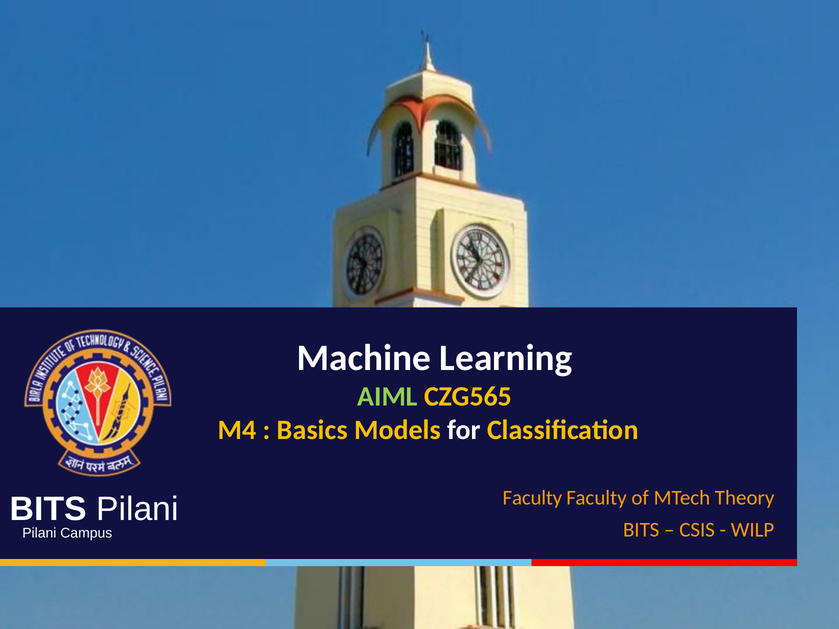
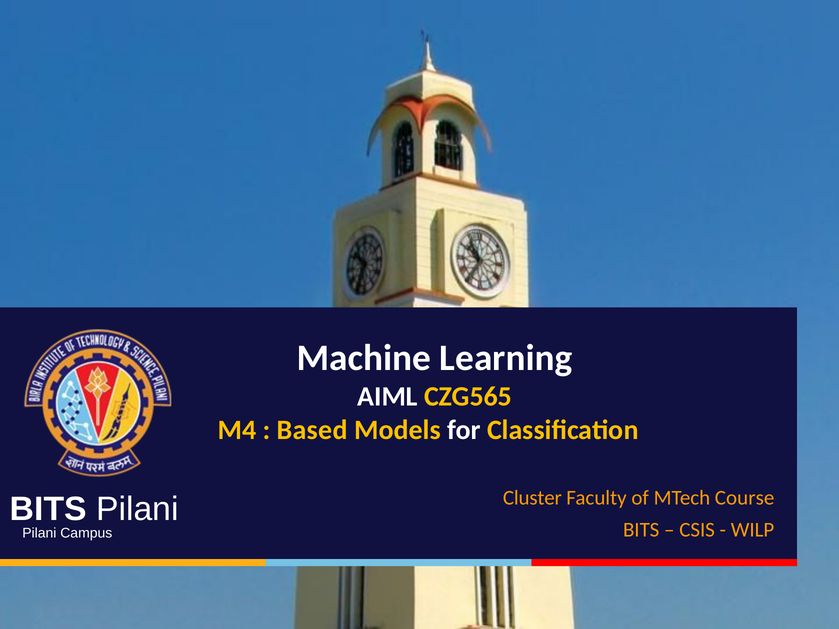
AIML colour: light green -> white (387, 397)
Basics: Basics -> Based (312, 430)
Faculty: Faculty -> Cluster (532, 498)
Theory: Theory -> Course (745, 498)
